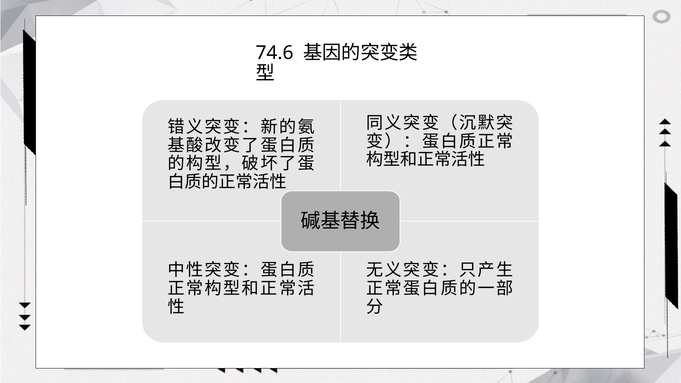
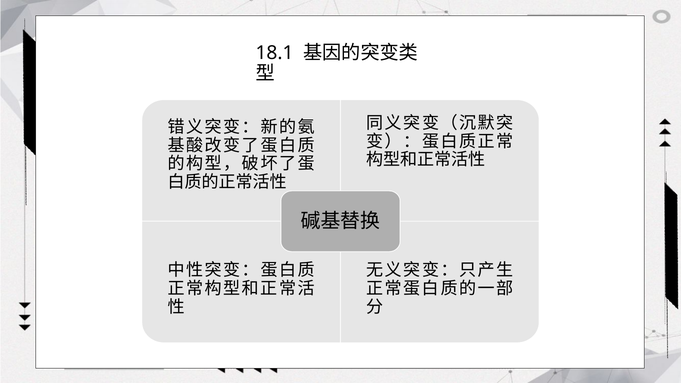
74.6: 74.6 -> 18.1 (275, 53)
